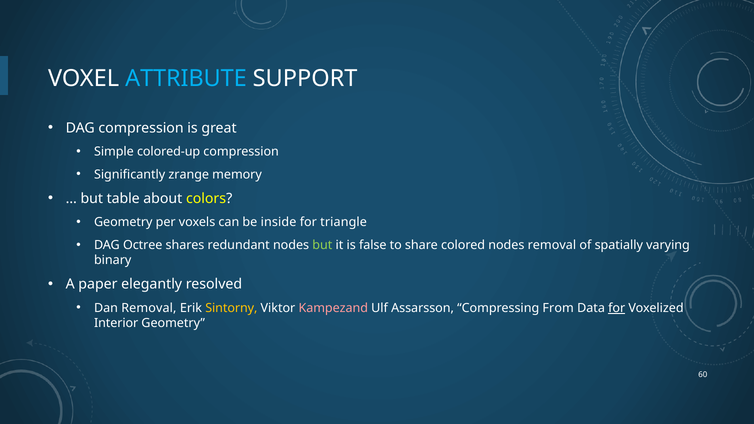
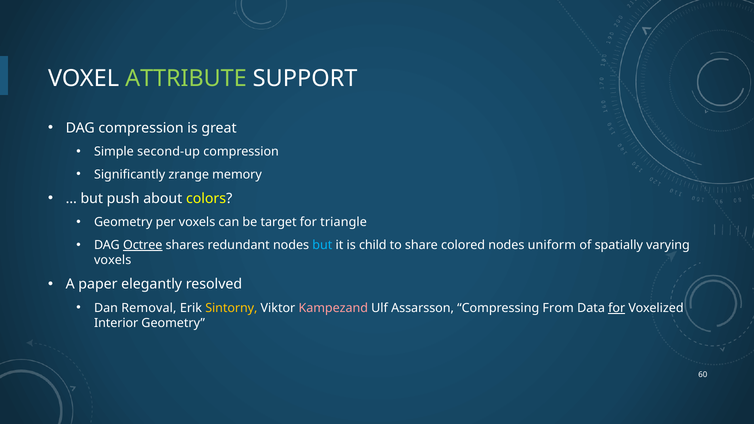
ATTRIBUTE colour: light blue -> light green (186, 78)
colored-up: colored-up -> second-up (169, 152)
table: table -> push (123, 199)
inside: inside -> target (279, 222)
Octree underline: none -> present (143, 245)
but colour: light green -> light blue (322, 245)
false: false -> child (373, 245)
nodes removal: removal -> uniform (552, 245)
binary: binary -> voxels (113, 260)
